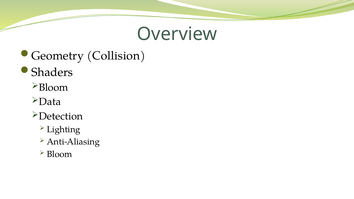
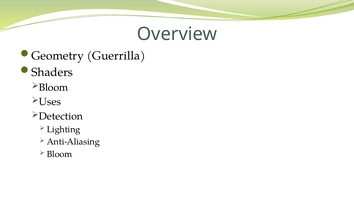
Collision: Collision -> Guerrilla (116, 56)
Data: Data -> Uses (50, 102)
